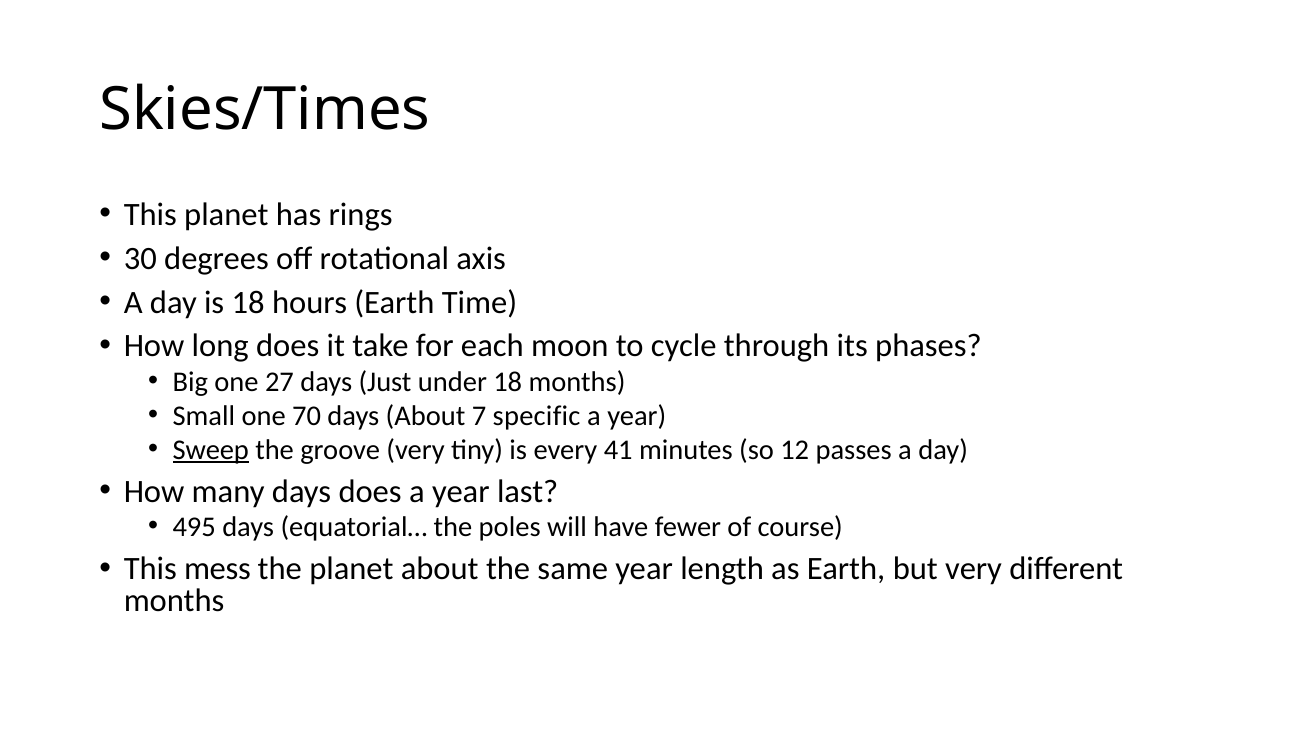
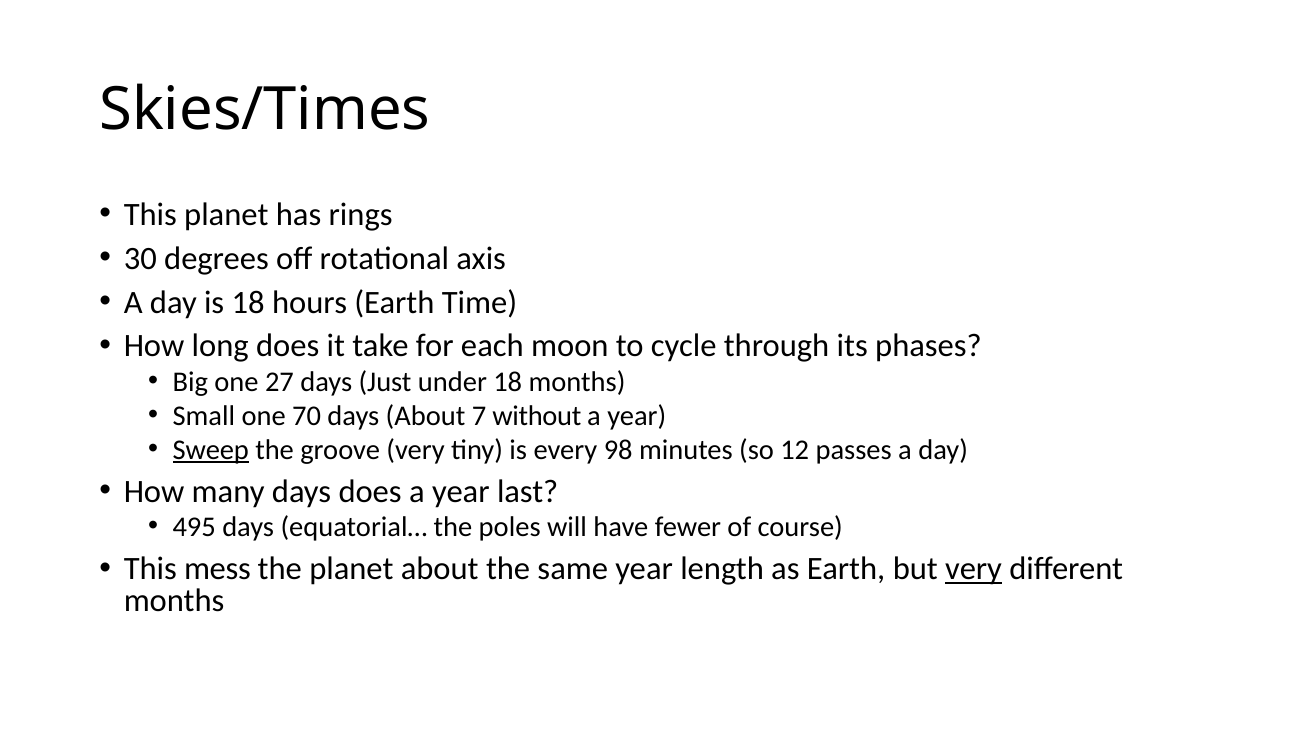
specific: specific -> without (537, 416)
41: 41 -> 98 (618, 450)
very underline: none -> present (974, 569)
